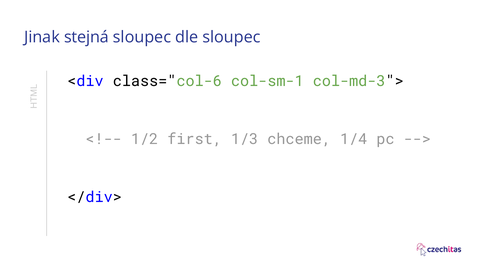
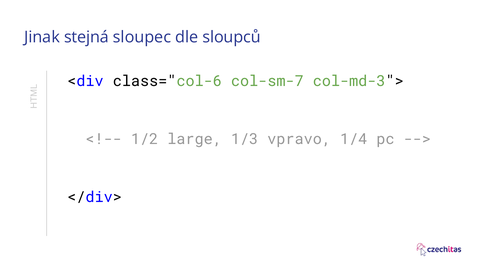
dle sloupec: sloupec -> sloupců (232, 37)
col-sm-1: col-sm-1 -> col-sm-7 (267, 81)
first: first -> large (195, 139)
chceme: chceme -> vpravo (299, 139)
